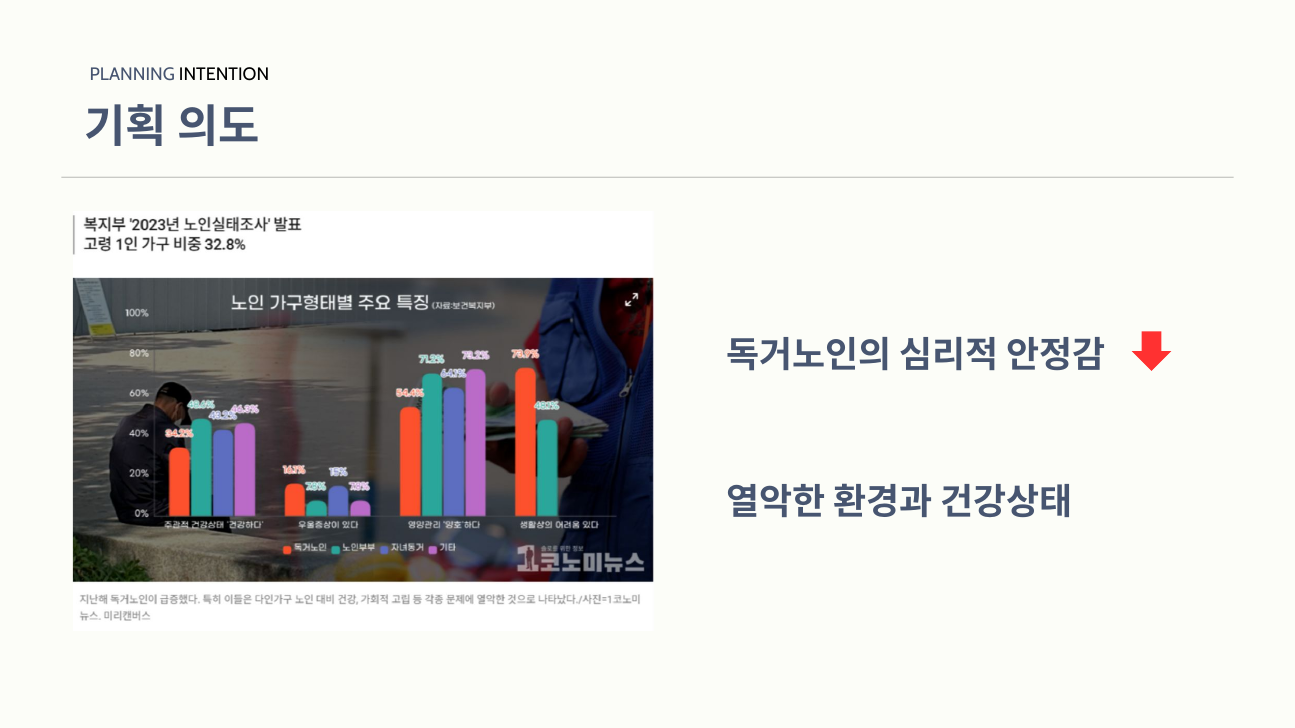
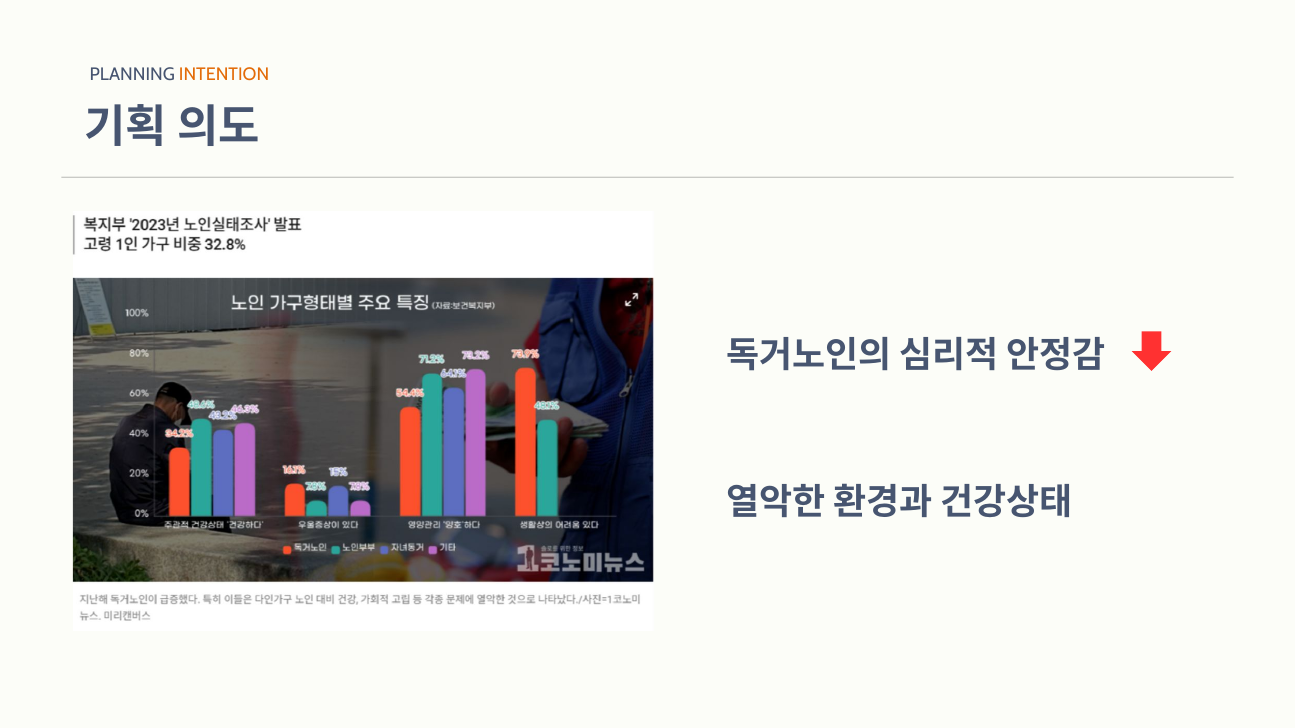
INTENTION colour: black -> orange (224, 74)
